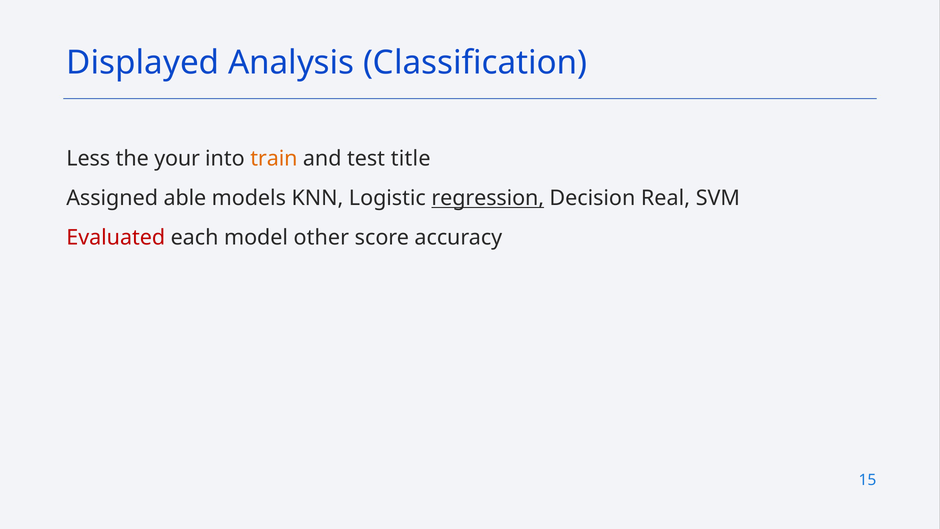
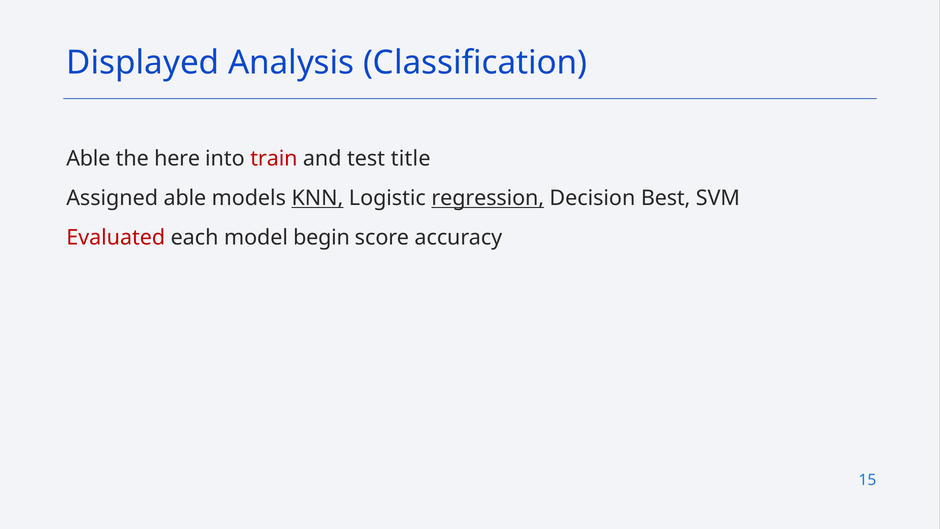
Less: Less -> Able (88, 159)
your: your -> here (177, 159)
train colour: orange -> red (274, 159)
KNN underline: none -> present (317, 198)
Real: Real -> Best (666, 198)
other: other -> begin (322, 238)
